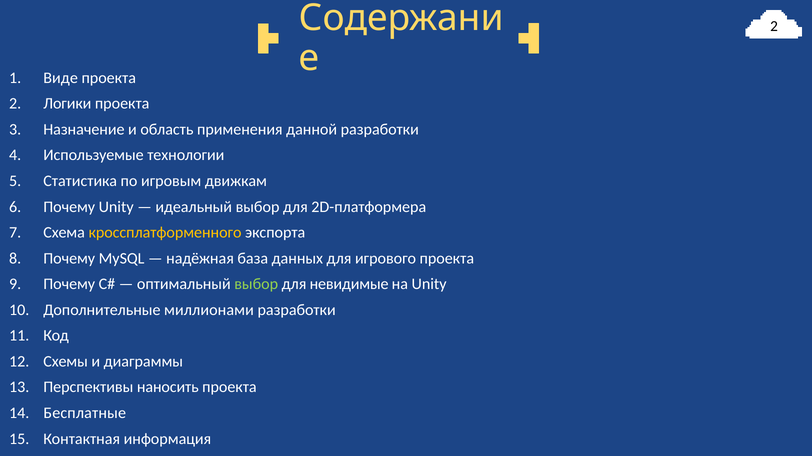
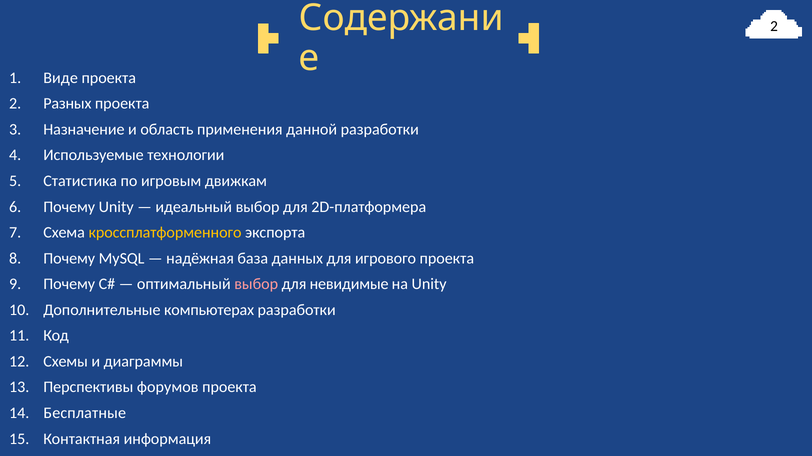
Логики: Логики -> Разных (67, 104)
выбор colour: light green -> pink (256, 285)
миллионами: миллионами -> компьютерах (209, 310)
наносить: наносить -> форумов (168, 388)
